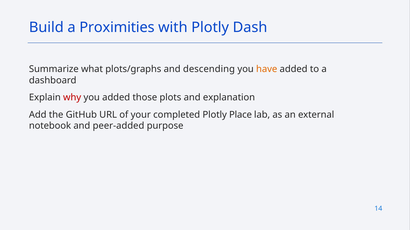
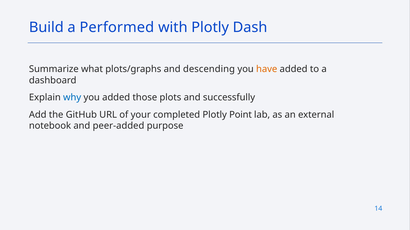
Proximities: Proximities -> Performed (117, 27)
why colour: red -> blue (72, 98)
explanation: explanation -> successfully (229, 98)
Place: Place -> Point (241, 115)
